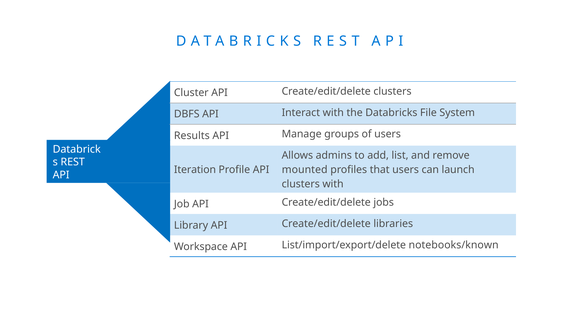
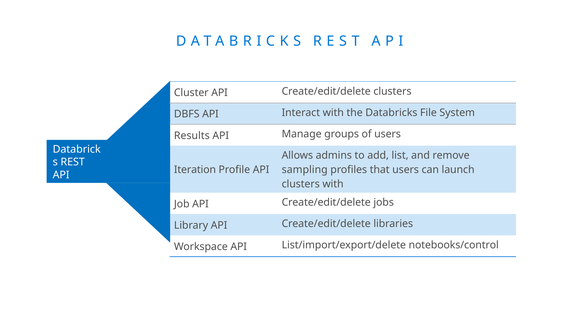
mounted: mounted -> sampling (305, 169)
notebooks/known: notebooks/known -> notebooks/control (454, 245)
